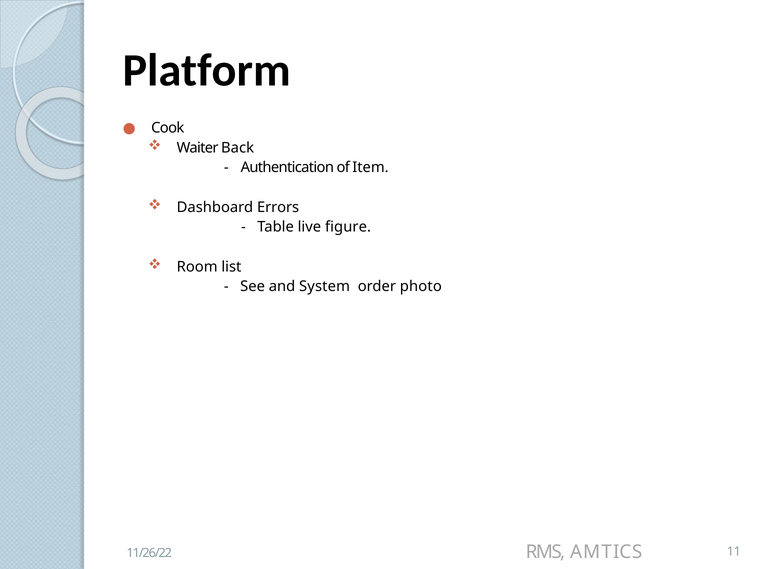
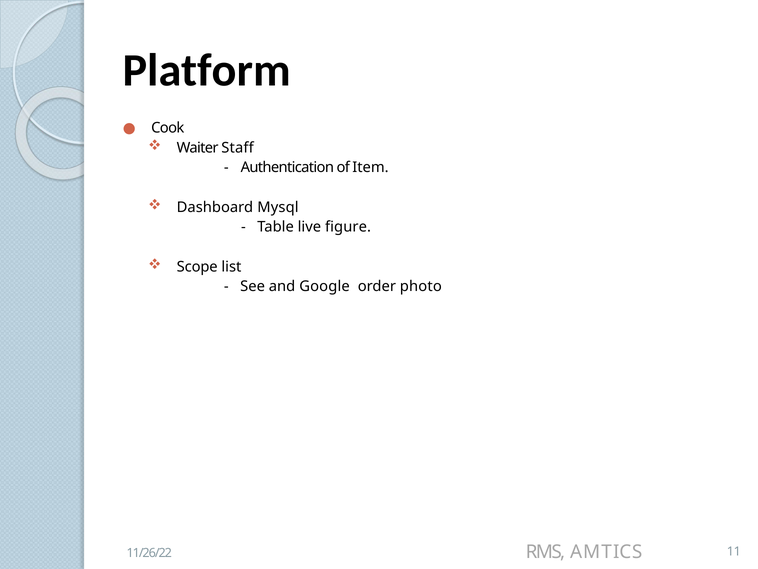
Back: Back -> Staff (238, 148)
Errors: Errors -> Mysql (278, 207)
Room: Room -> Scope (197, 266)
System: System -> Google (325, 286)
